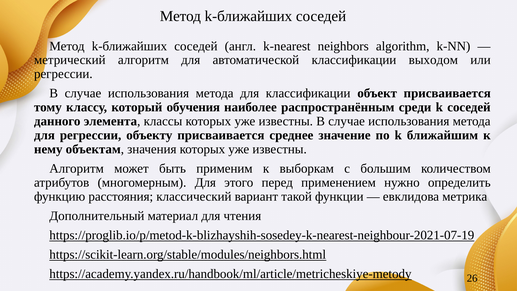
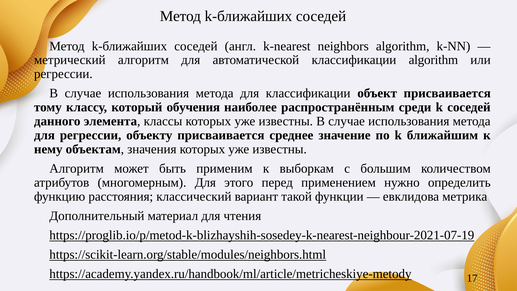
классификации выходом: выходом -> algorithm (433, 60)
26: 26 -> 17 (472, 278)
